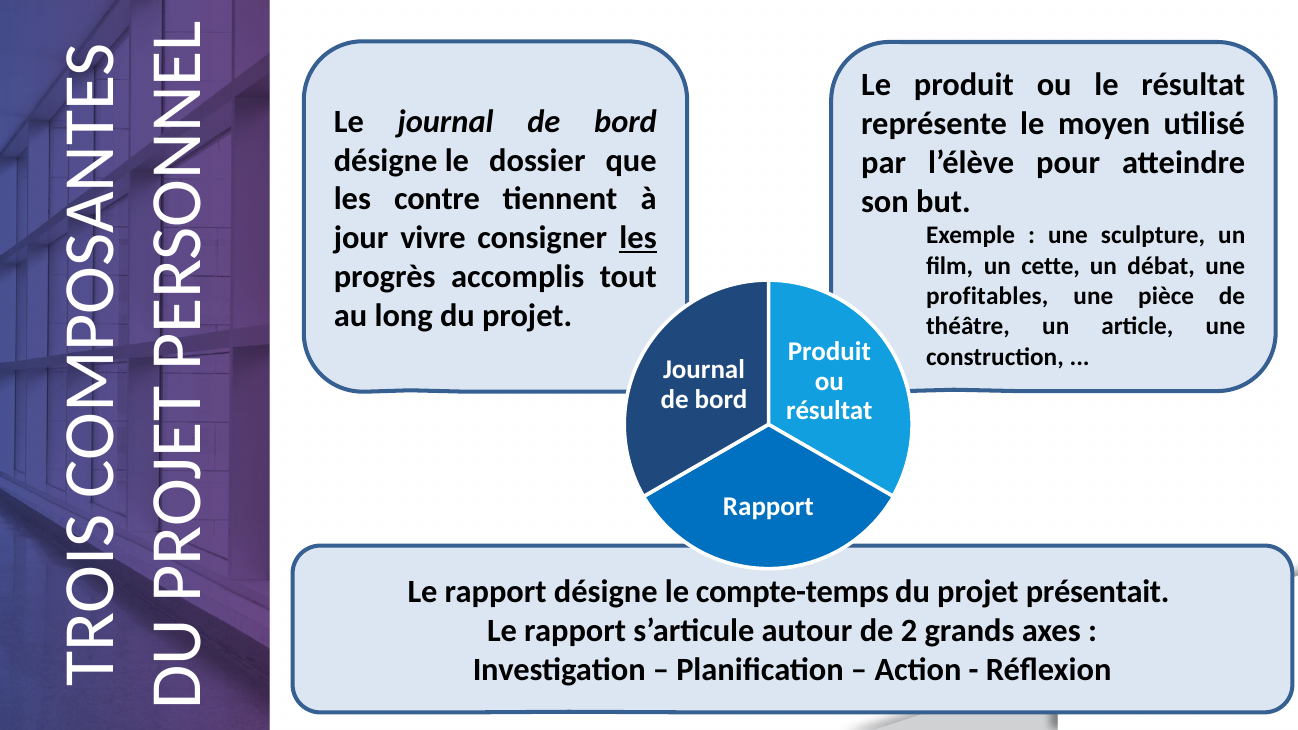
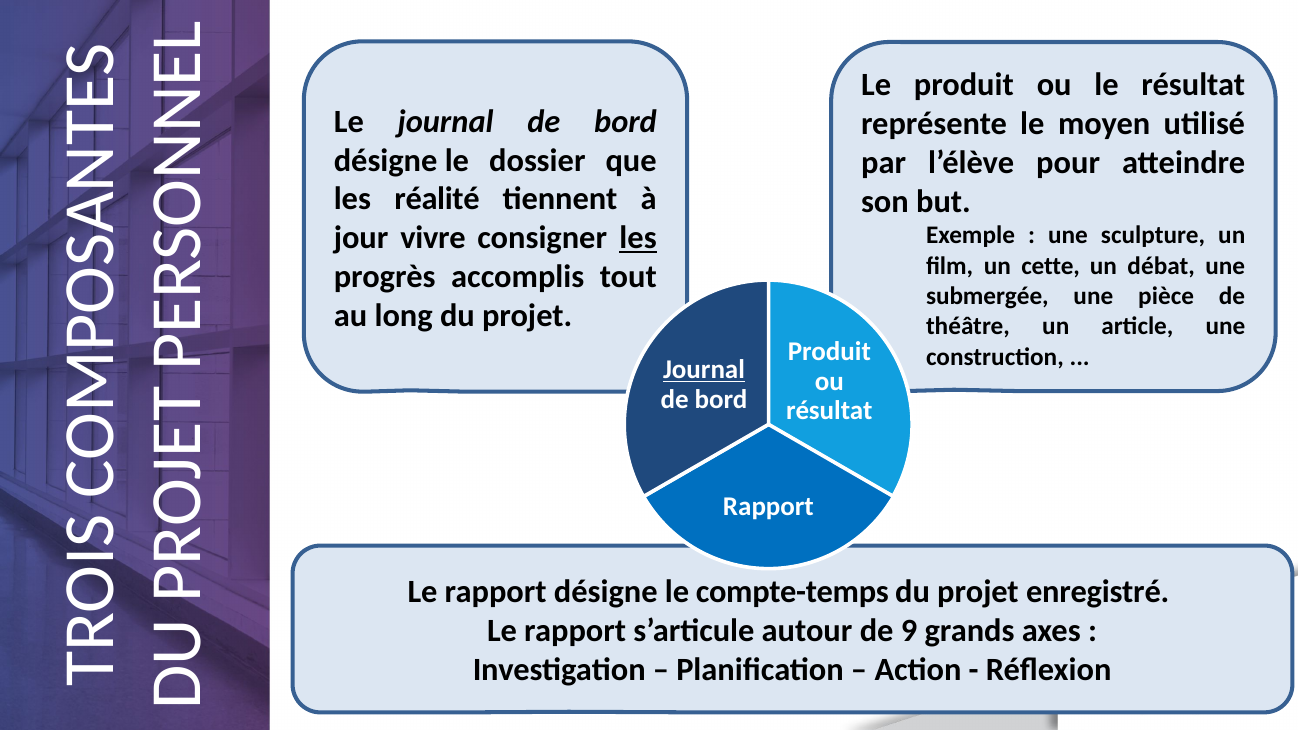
contre: contre -> réalité (437, 199)
profitables: profitables -> submergée (987, 296)
Journal underline: none -> present (704, 370)
présentait: présentait -> enregistré (1098, 592)
2: 2 -> 9 (909, 631)
